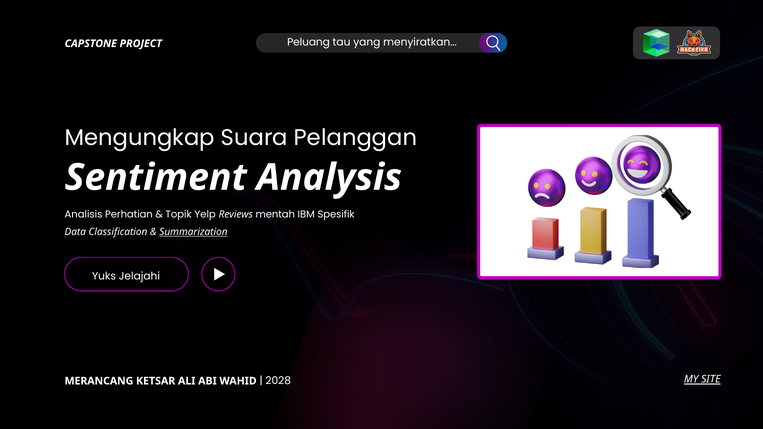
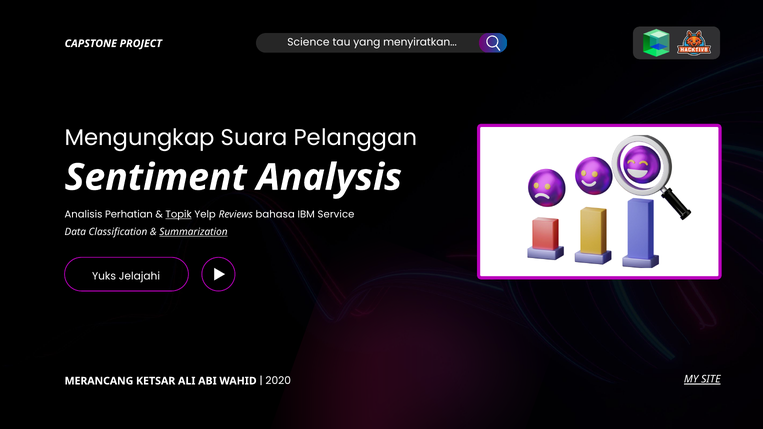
Peluang: Peluang -> Science (308, 42)
Topik underline: none -> present (179, 214)
mentah: mentah -> bahasa (275, 214)
Spesifik: Spesifik -> Service (336, 214)
2028: 2028 -> 2020 (278, 381)
